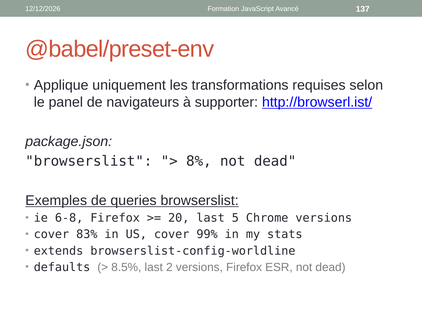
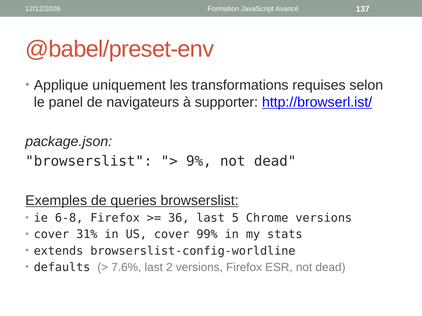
8%: 8% -> 9% (199, 161)
20: 20 -> 36 (179, 218)
83%: 83% -> 31% (87, 235)
8.5%: 8.5% -> 7.6% (126, 268)
